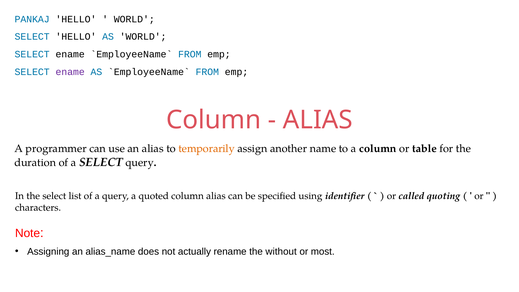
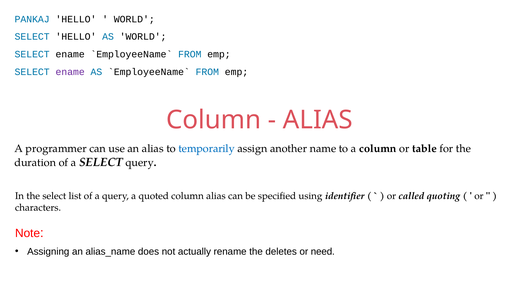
temporarily colour: orange -> blue (207, 149)
without: without -> deletes (281, 252)
most: most -> need (323, 252)
